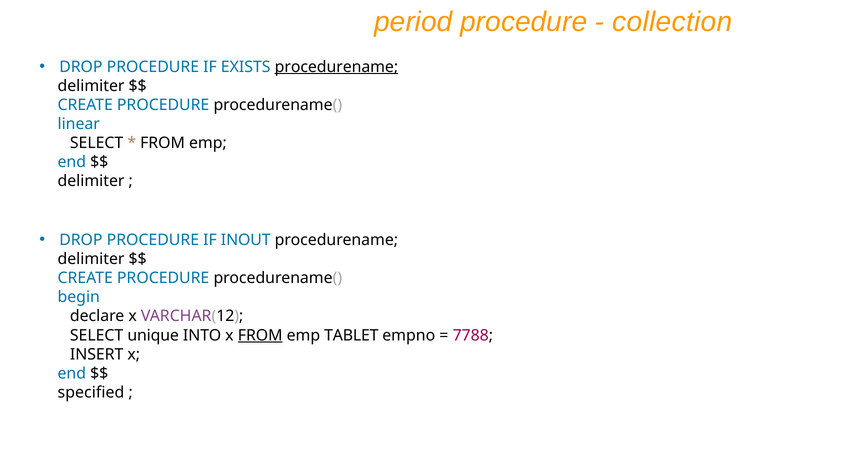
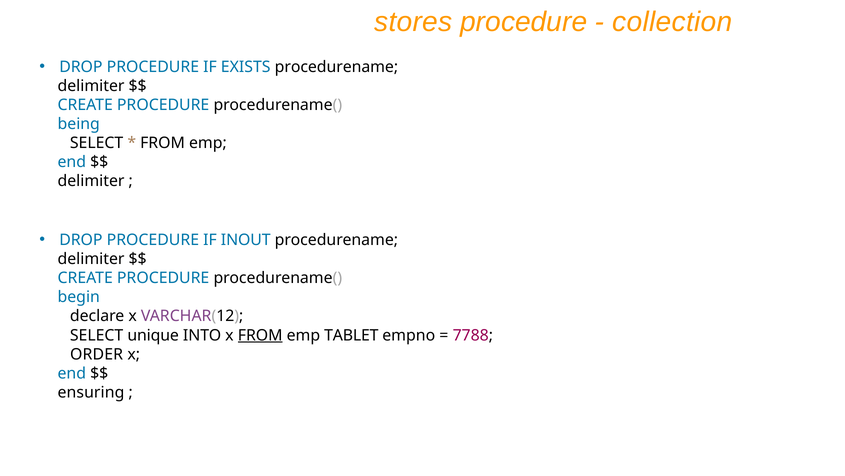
period: period -> stores (413, 22)
procedurename underline: present -> none (336, 67)
linear: linear -> being (79, 124)
INSERT: INSERT -> ORDER (97, 354)
specified: specified -> ensuring (91, 392)
